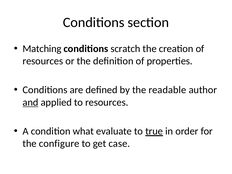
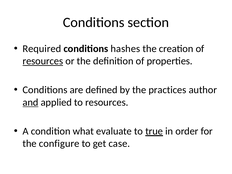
Matching: Matching -> Required (42, 49)
scratch: scratch -> hashes (125, 49)
resources underline: none -> present (43, 61)
readable: readable -> practices (167, 90)
